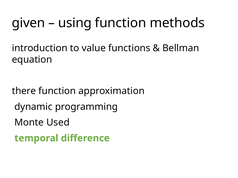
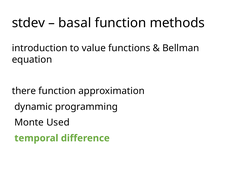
given: given -> stdev (28, 23)
using: using -> basal (75, 23)
